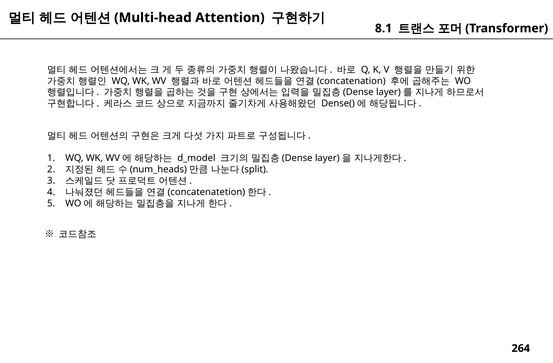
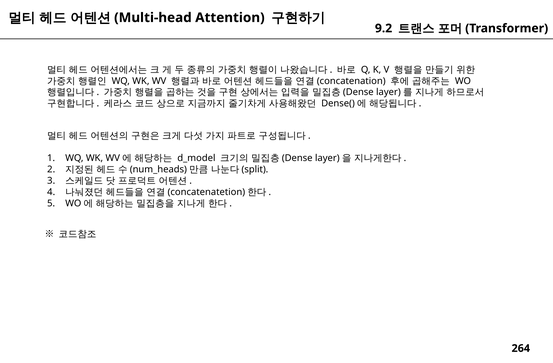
8.1: 8.1 -> 9.2 (384, 28)
